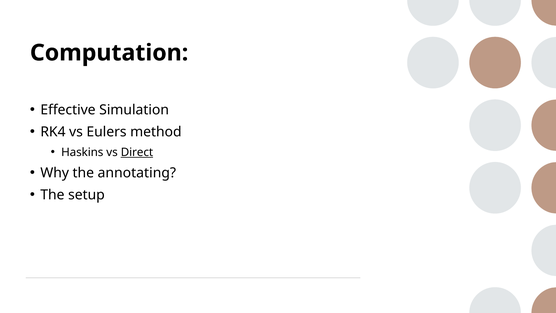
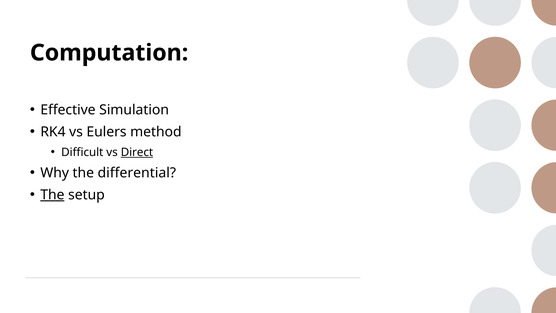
Haskins: Haskins -> Difficult (82, 152)
annotating: annotating -> differential (137, 173)
The underline: none -> present (52, 195)
